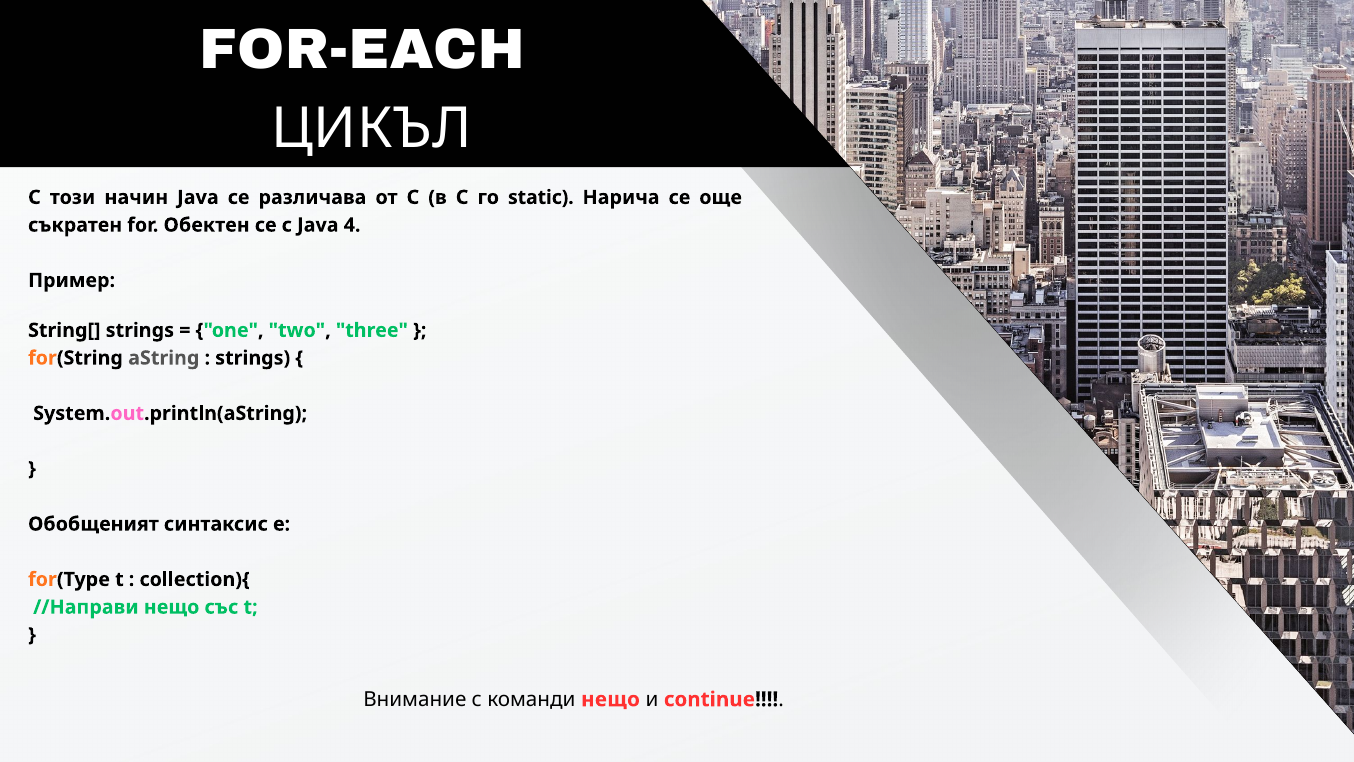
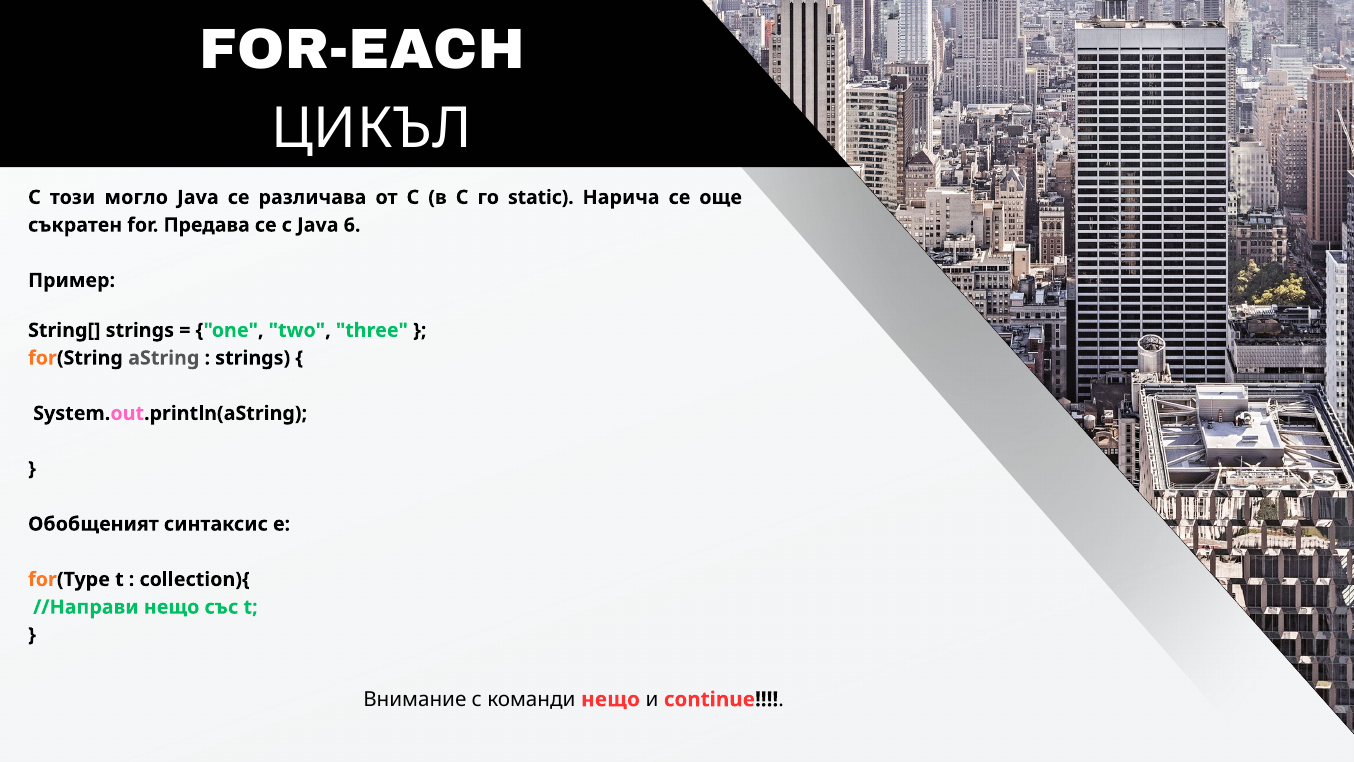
начин: начин -> могло (136, 197)
Обектен: Обектен -> Предава (207, 225)
4: 4 -> 6 (352, 225)
